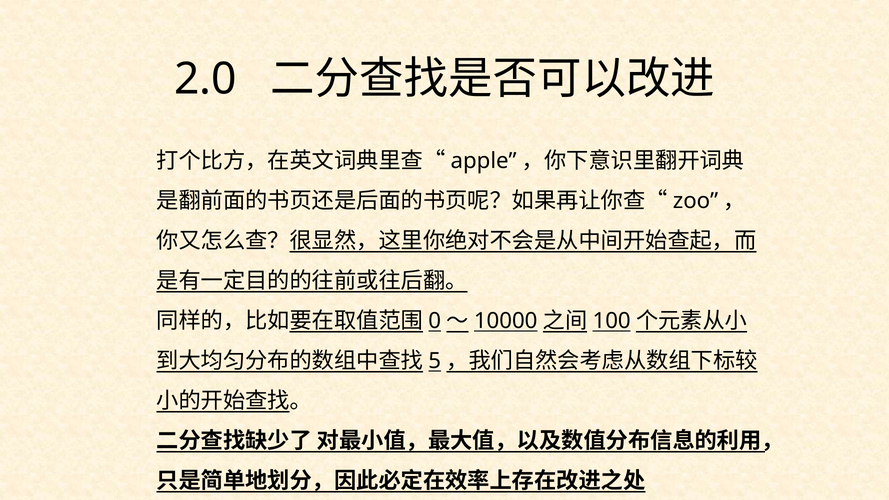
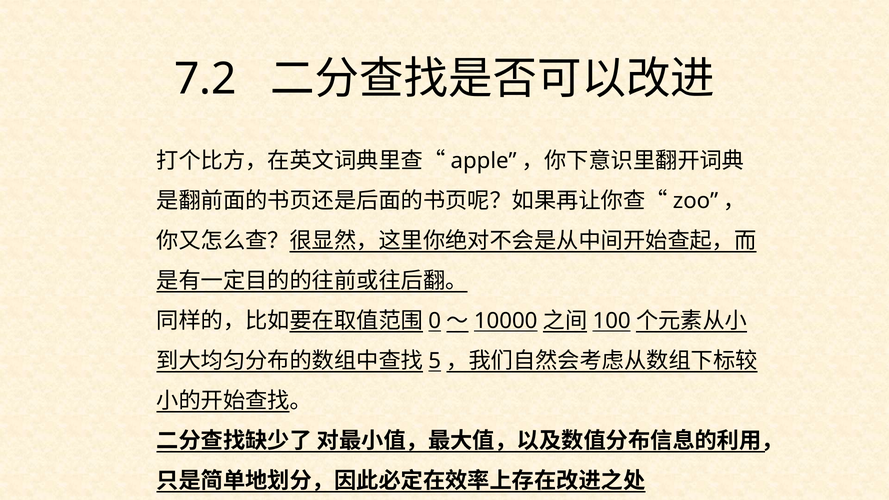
2.0: 2.0 -> 7.2 (205, 79)
